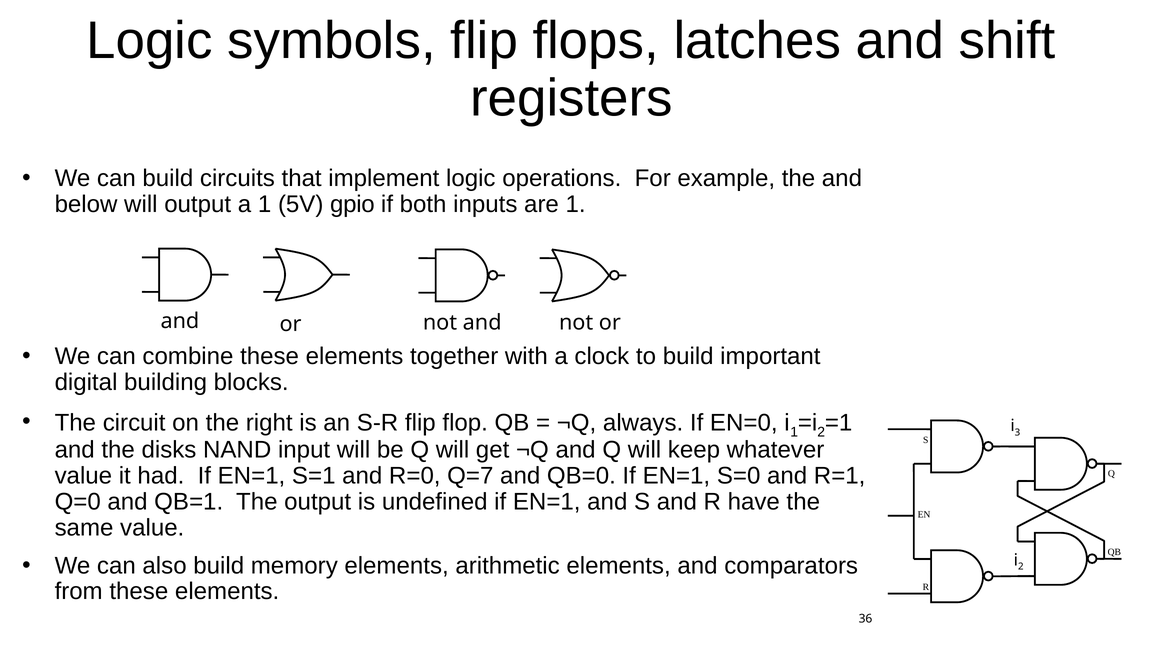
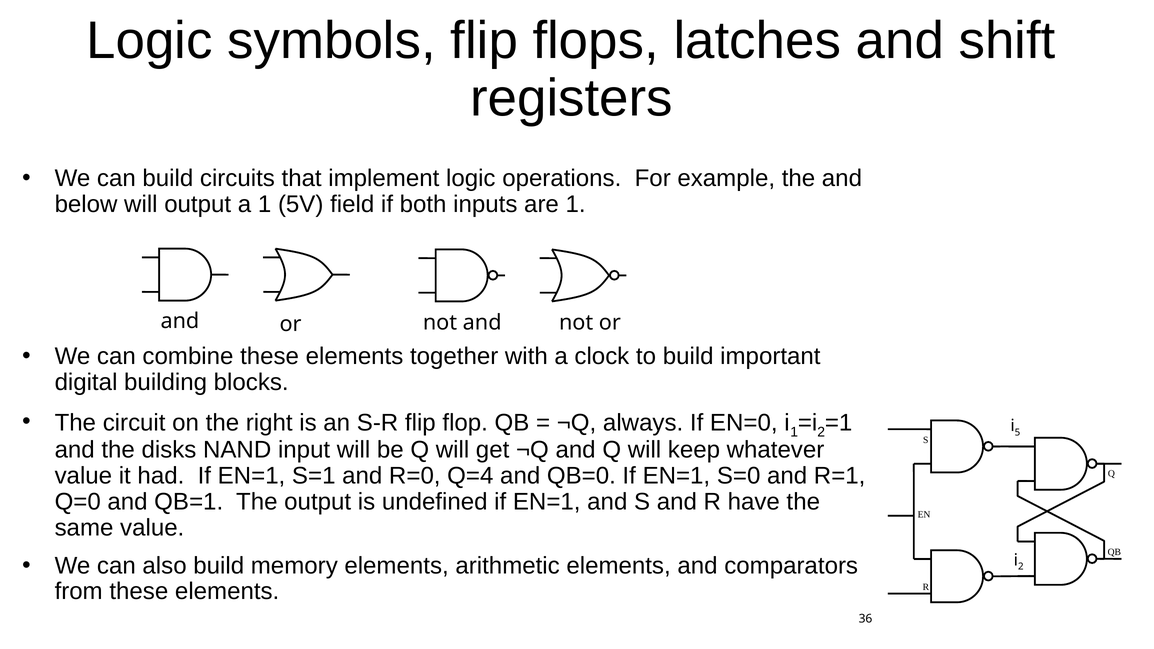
gpio: gpio -> field (352, 204)
3: 3 -> 5 (1017, 432)
Q=7: Q=7 -> Q=4 (470, 476)
